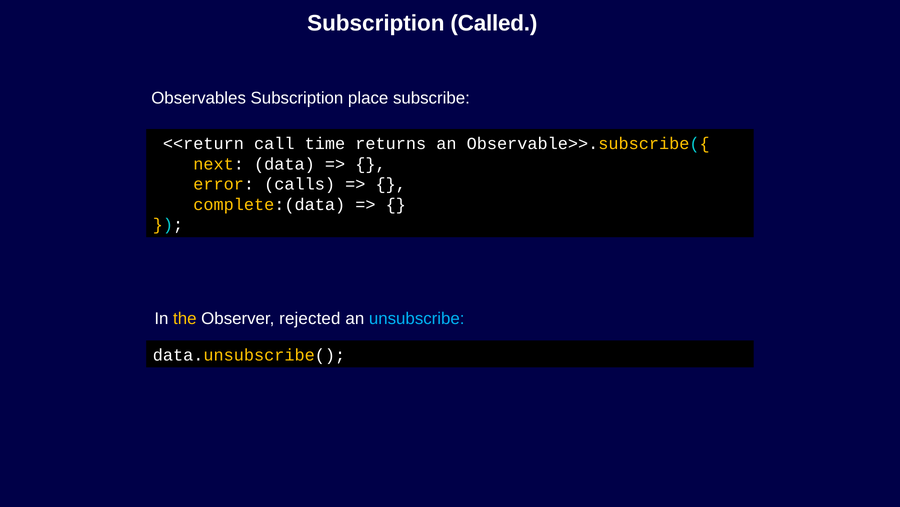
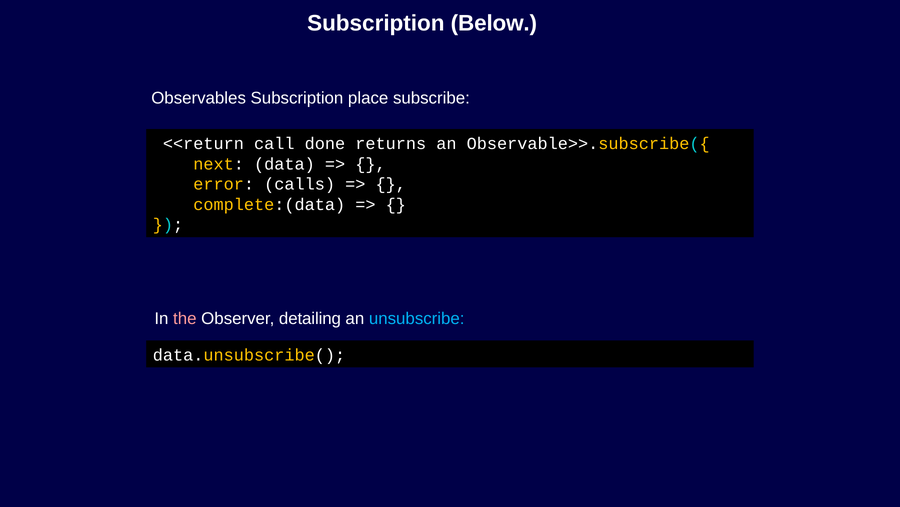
Called: Called -> Below (494, 23)
time: time -> done (325, 144)
the colour: yellow -> pink (185, 318)
rejected: rejected -> detailing (310, 318)
